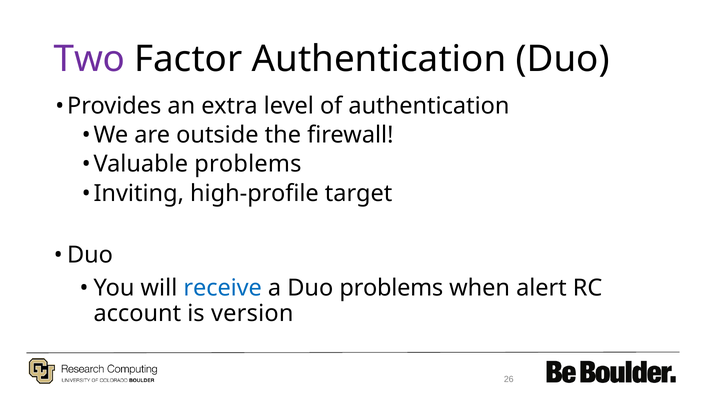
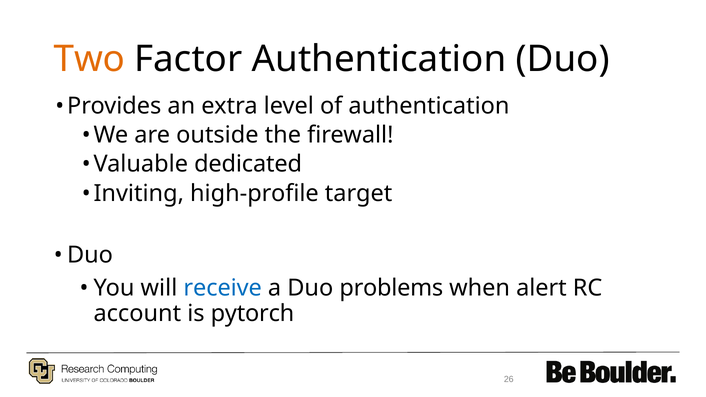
Two colour: purple -> orange (89, 59)
Valuable problems: problems -> dedicated (248, 164)
version: version -> pytorch (252, 313)
